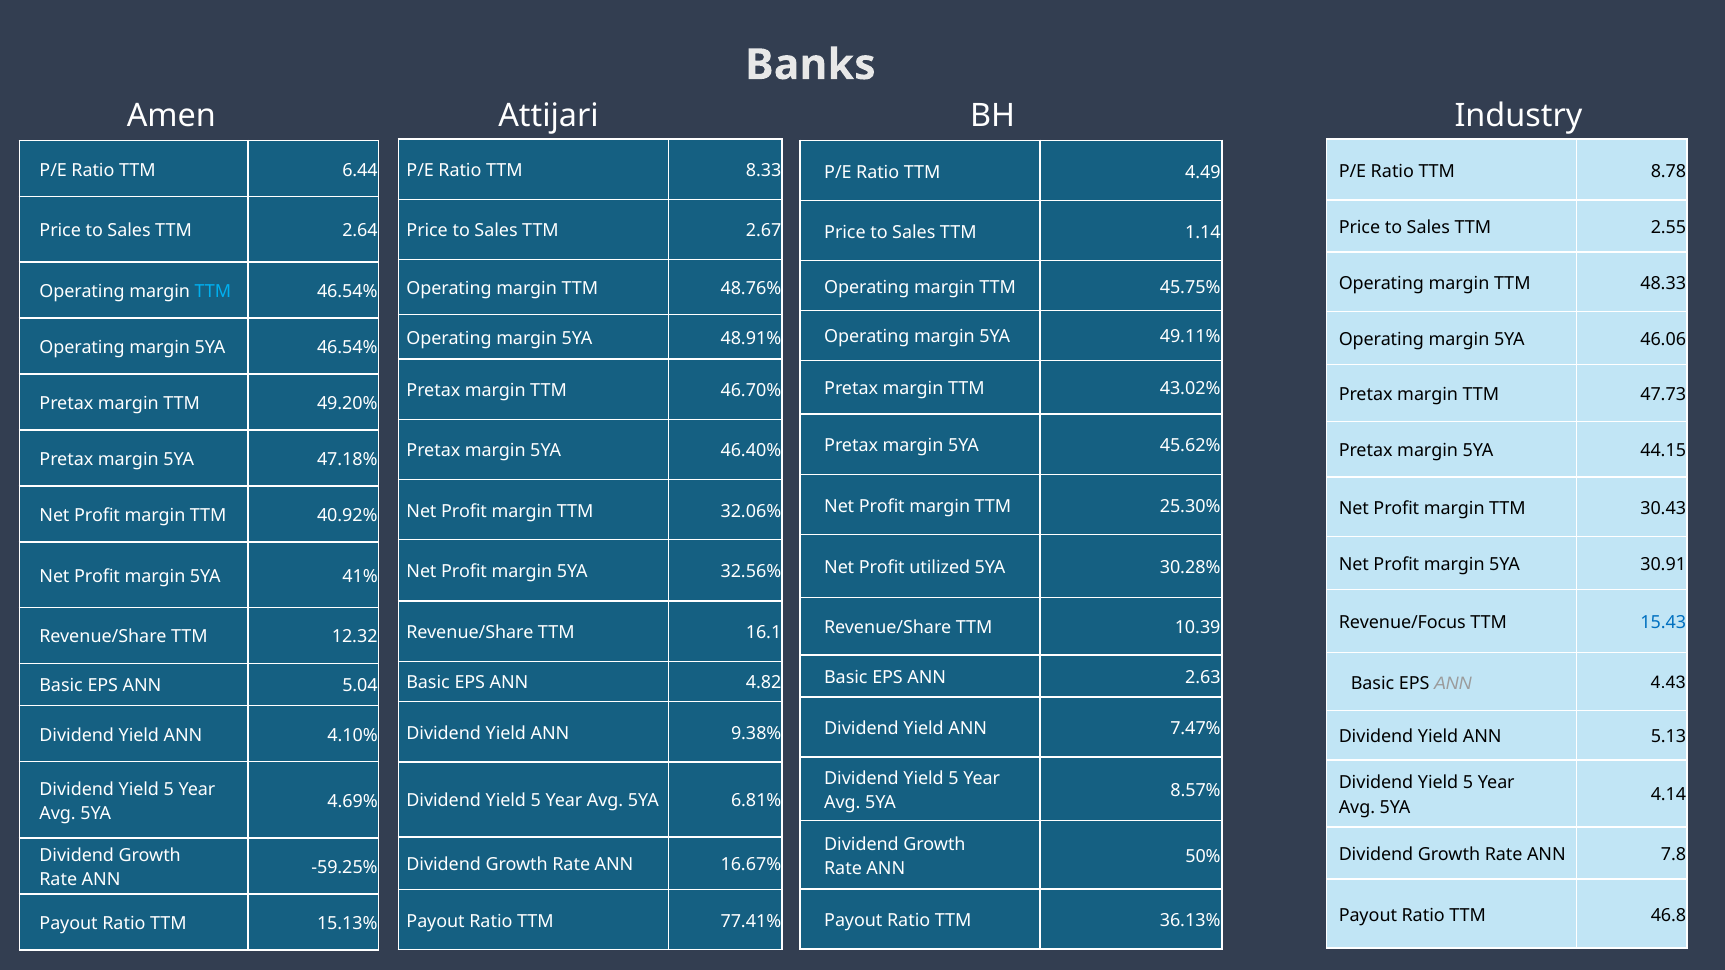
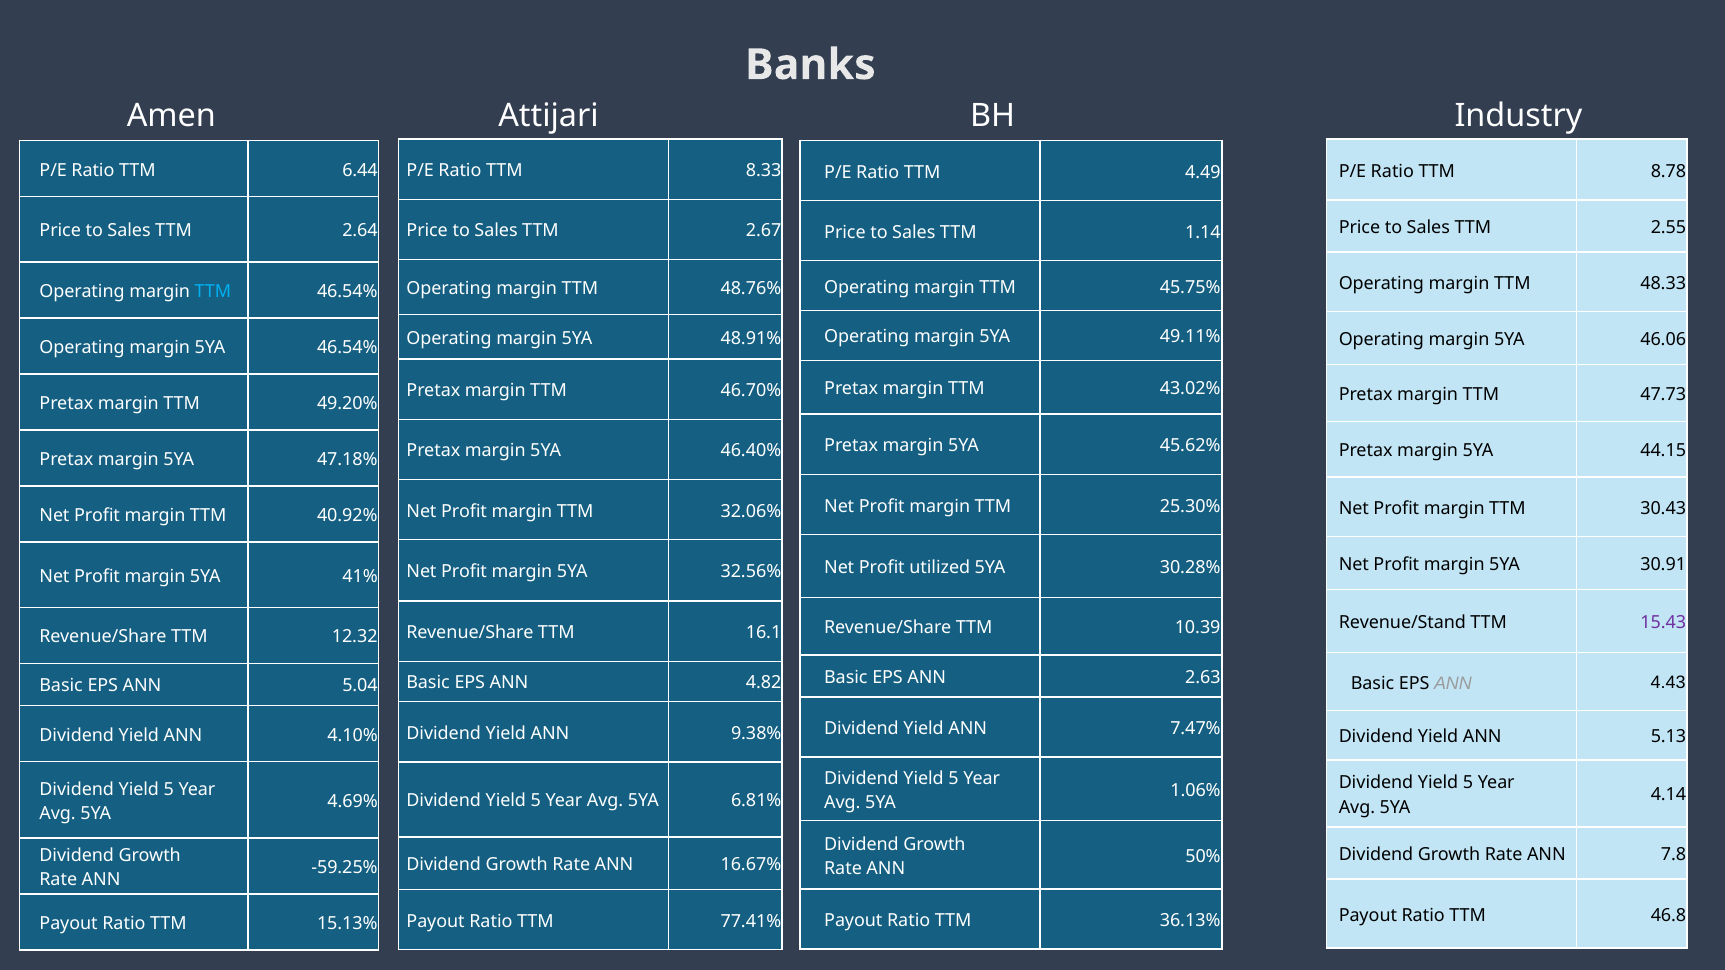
Revenue/Focus: Revenue/Focus -> Revenue/Stand (1402, 623)
15.43 colour: blue -> purple (1663, 623)
8.57%: 8.57% -> 1.06% (1196, 791)
